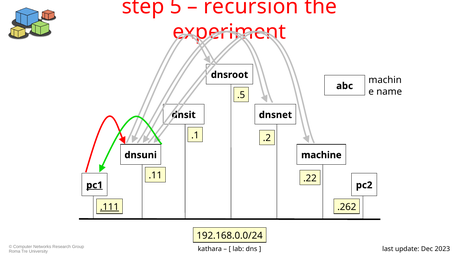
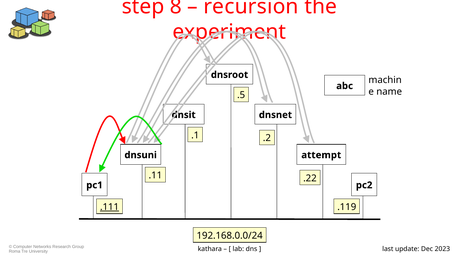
5: 5 -> 8 (176, 7)
machine: machine -> attempt (321, 155)
pc1 underline: present -> none (94, 185)
.262: .262 -> .119 (347, 207)
